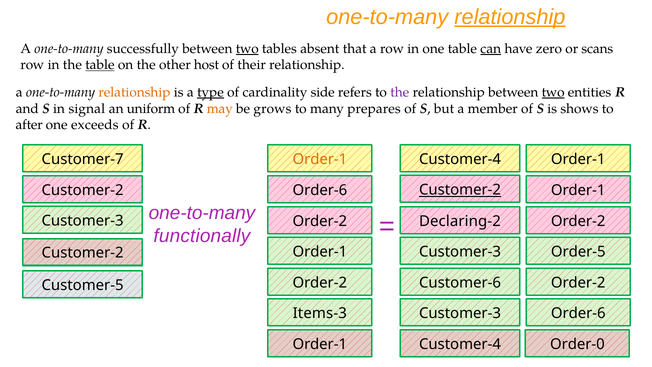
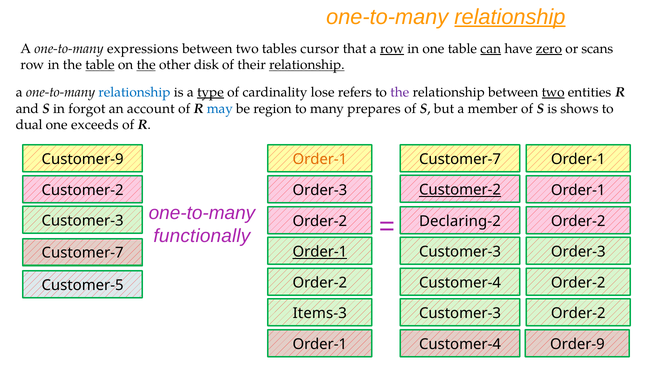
successfully: successfully -> expressions (143, 49)
two underline: present -> none (247, 49)
absent: absent -> cursor (320, 49)
row underline: none -> present (392, 49)
zero underline: none -> present (549, 49)
the underline: none -> present (146, 65)
host: host -> disk (206, 65)
relationship underline: none -> present (307, 65)
relationship colour: orange -> blue (134, 92)
side: side -> lose (323, 92)
signal: signal -> forgot (87, 108)
uniform: uniform -> account (151, 108)
may colour: orange -> blue (220, 108)
grows: grows -> region (273, 108)
after: after -> dual (29, 125)
Customer-7: Customer-7 -> Customer-9 (83, 159)
Customer-4: Customer-4 -> Customer-7 (460, 159)
Customer-2 Order-6: Order-6 -> Order-3 (320, 190)
Order-1 underline: none -> present (320, 252)
Order-5: Order-5 -> Order-3 (578, 252)
Customer-2: Customer-2 -> Customer-7 (83, 253)
Customer-6: Customer-6 -> Customer-4 (460, 282)
Order-6: Order-6 -> Order-2 (578, 313)
Order-0: Order-0 -> Order-9 (577, 344)
